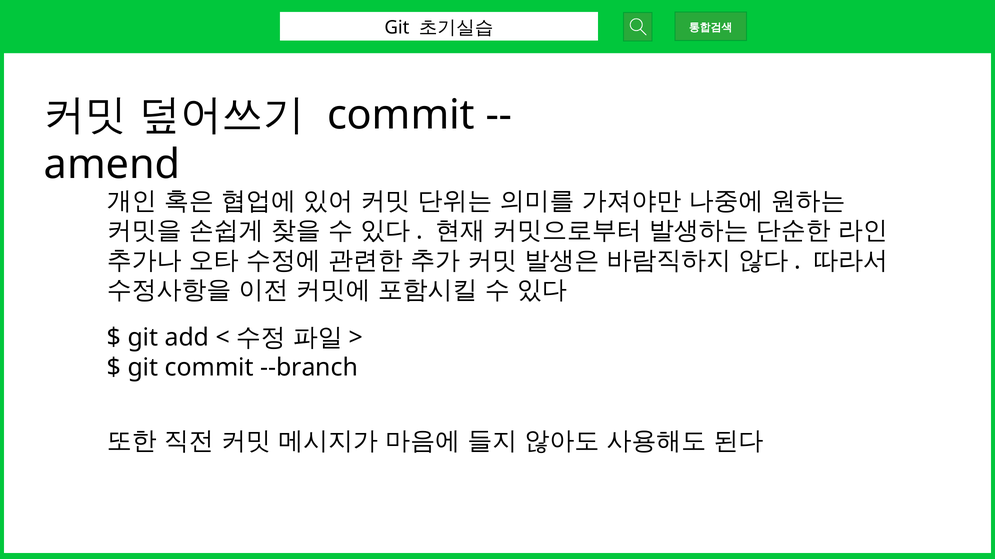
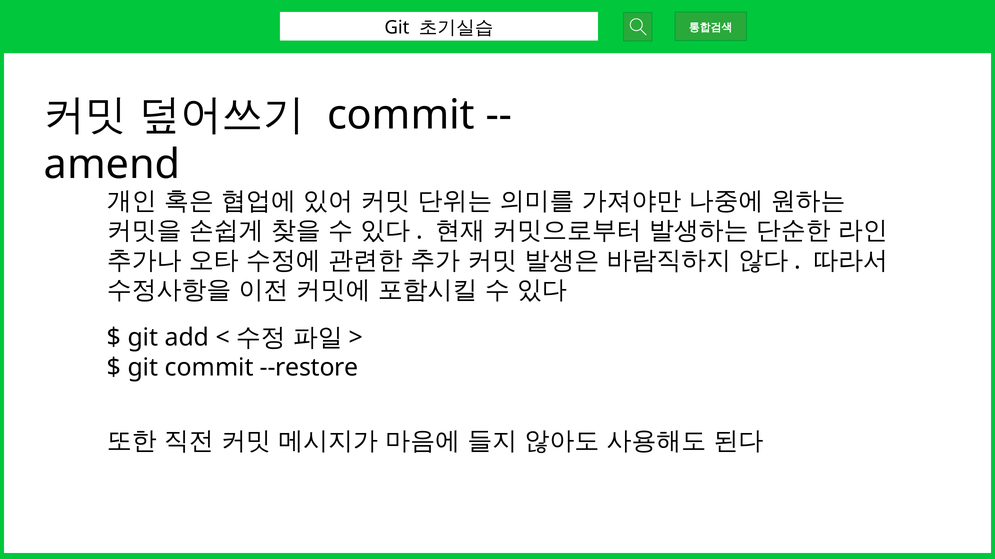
--branch: --branch -> --restore (309, 368)
